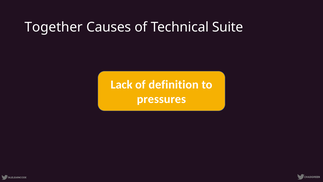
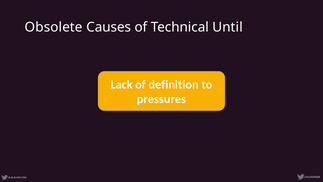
Together: Together -> Obsolete (54, 27)
Suite: Suite -> Until (228, 27)
